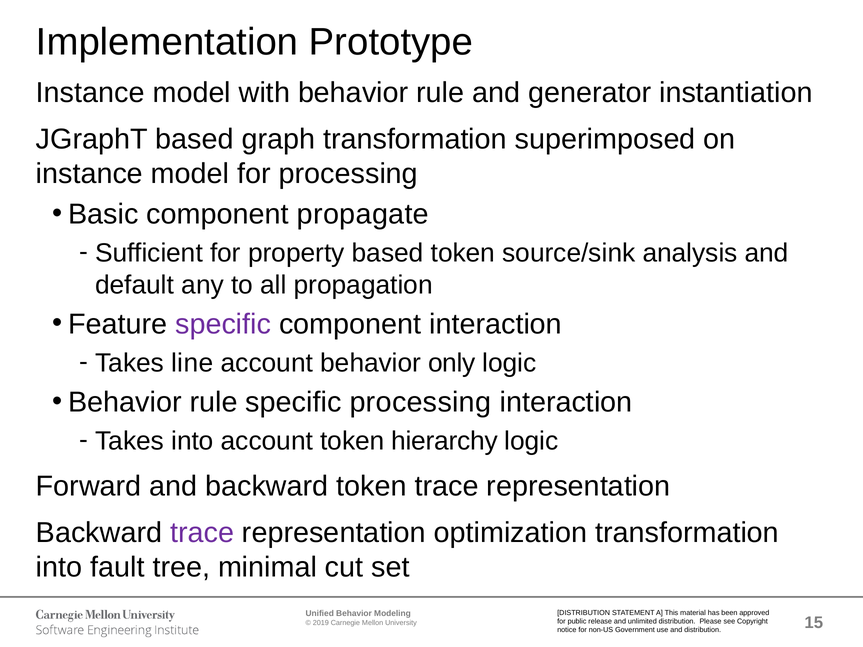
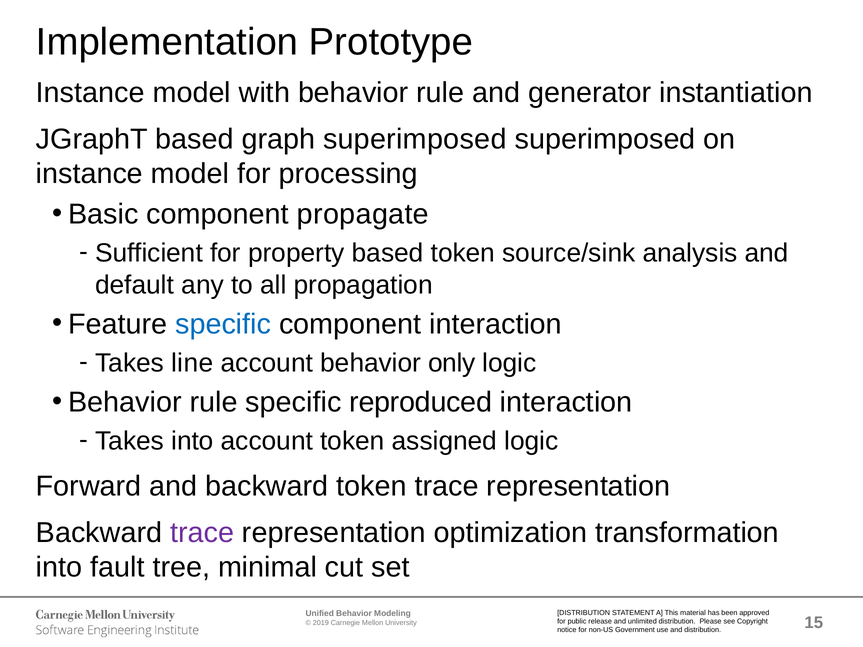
graph transformation: transformation -> superimposed (415, 139)
specific colour: purple -> blue (223, 324)
specific processing: processing -> reproduced (421, 402)
hierarchy: hierarchy -> assigned (444, 441)
